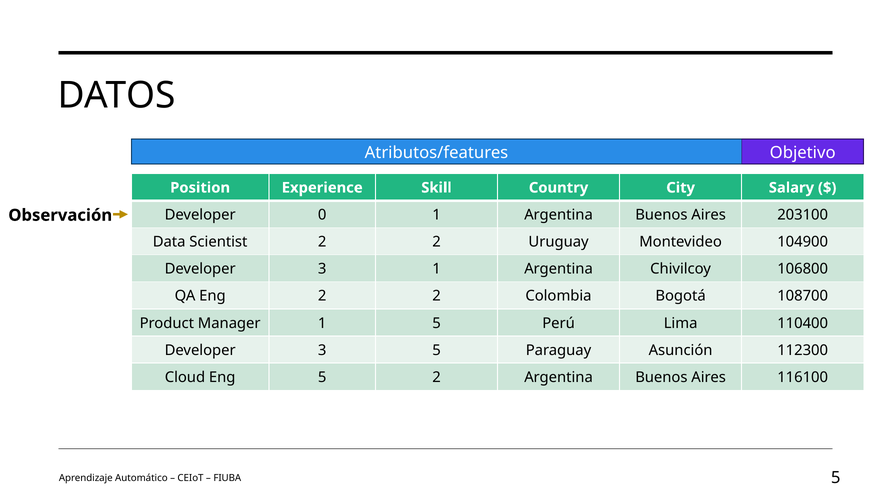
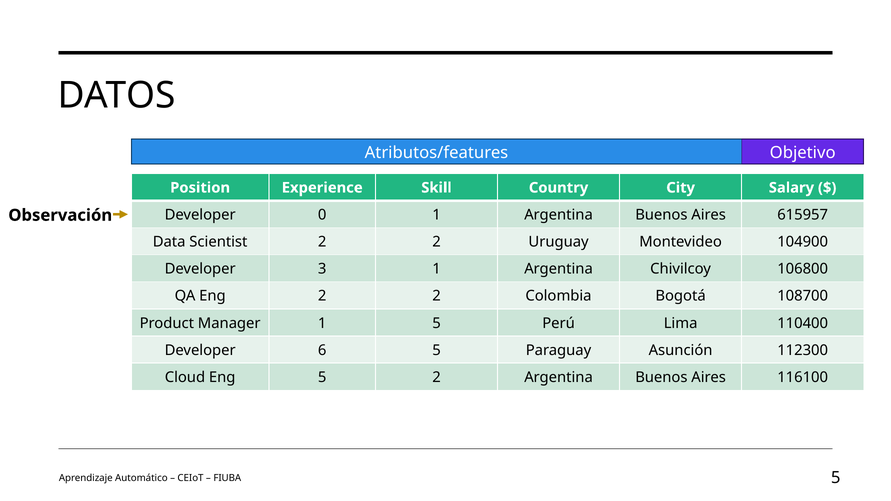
203100: 203100 -> 615957 (803, 215)
3: 3 -> 6 (322, 350)
